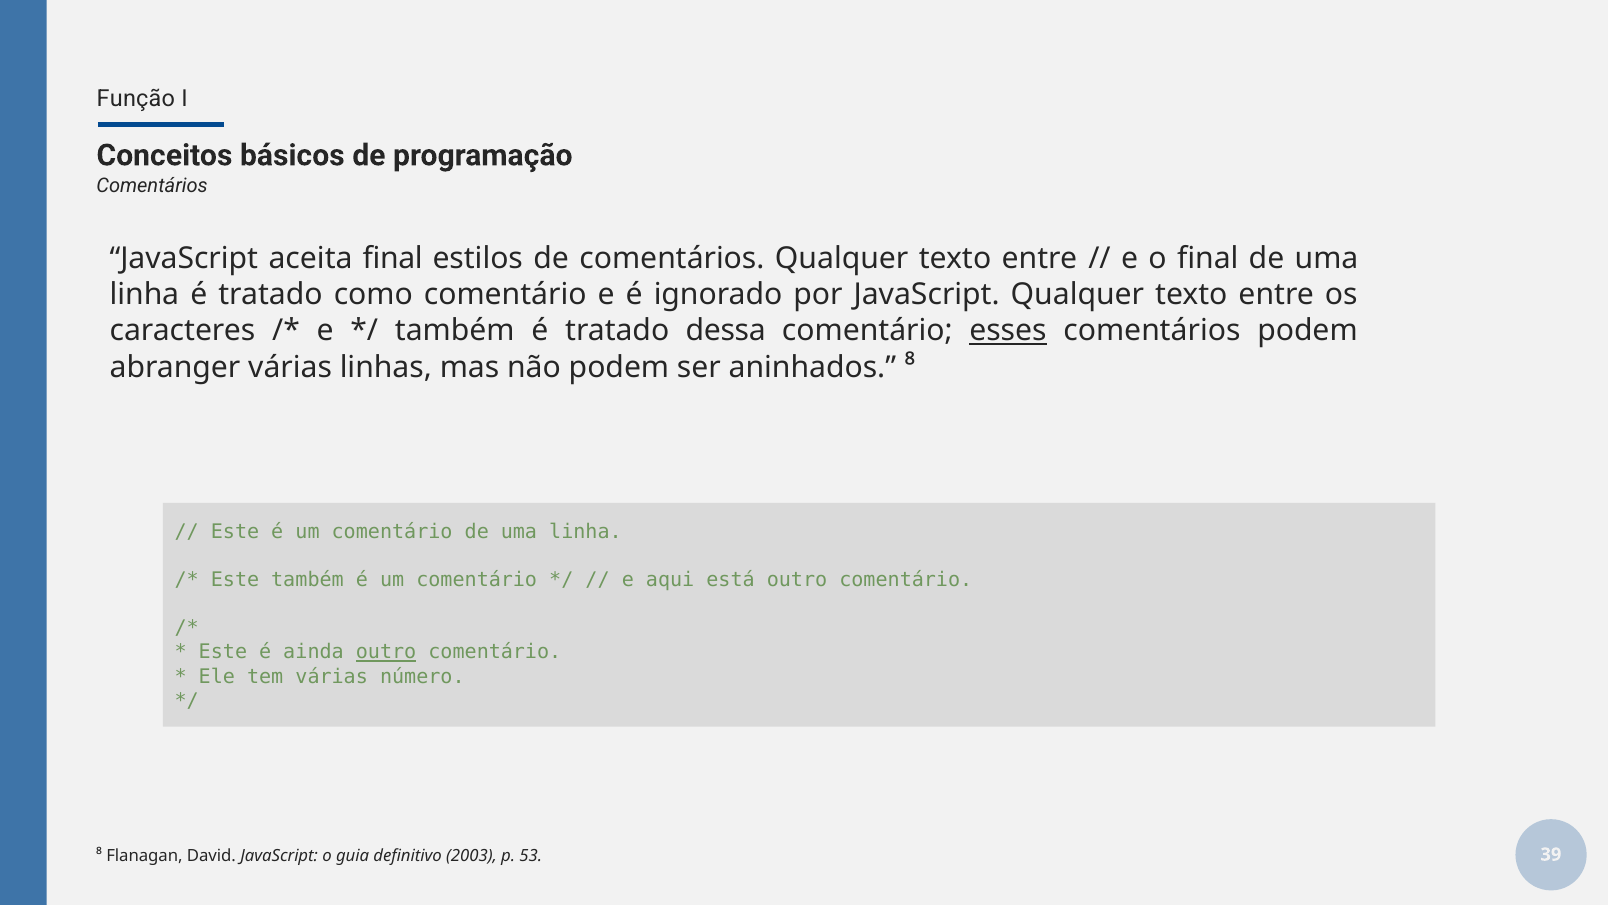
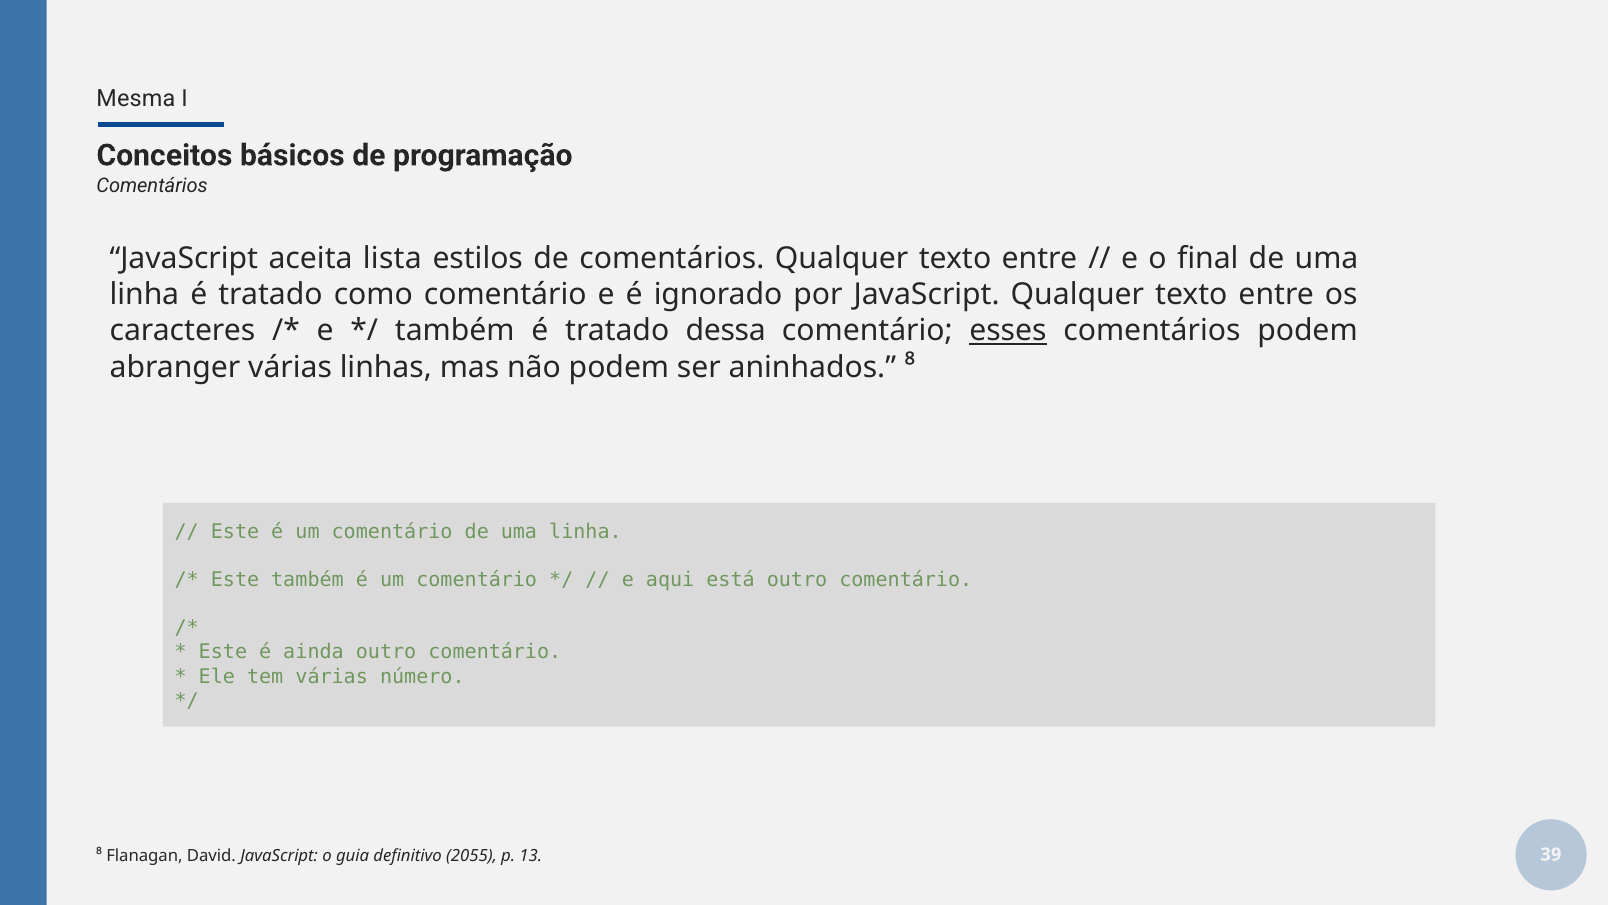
Função: Função -> Mesma (136, 99)
aceita final: final -> lista (392, 258)
outro underline: present -> none (386, 652)
2003: 2003 -> 2055 (471, 855)
53: 53 -> 13 (531, 855)
